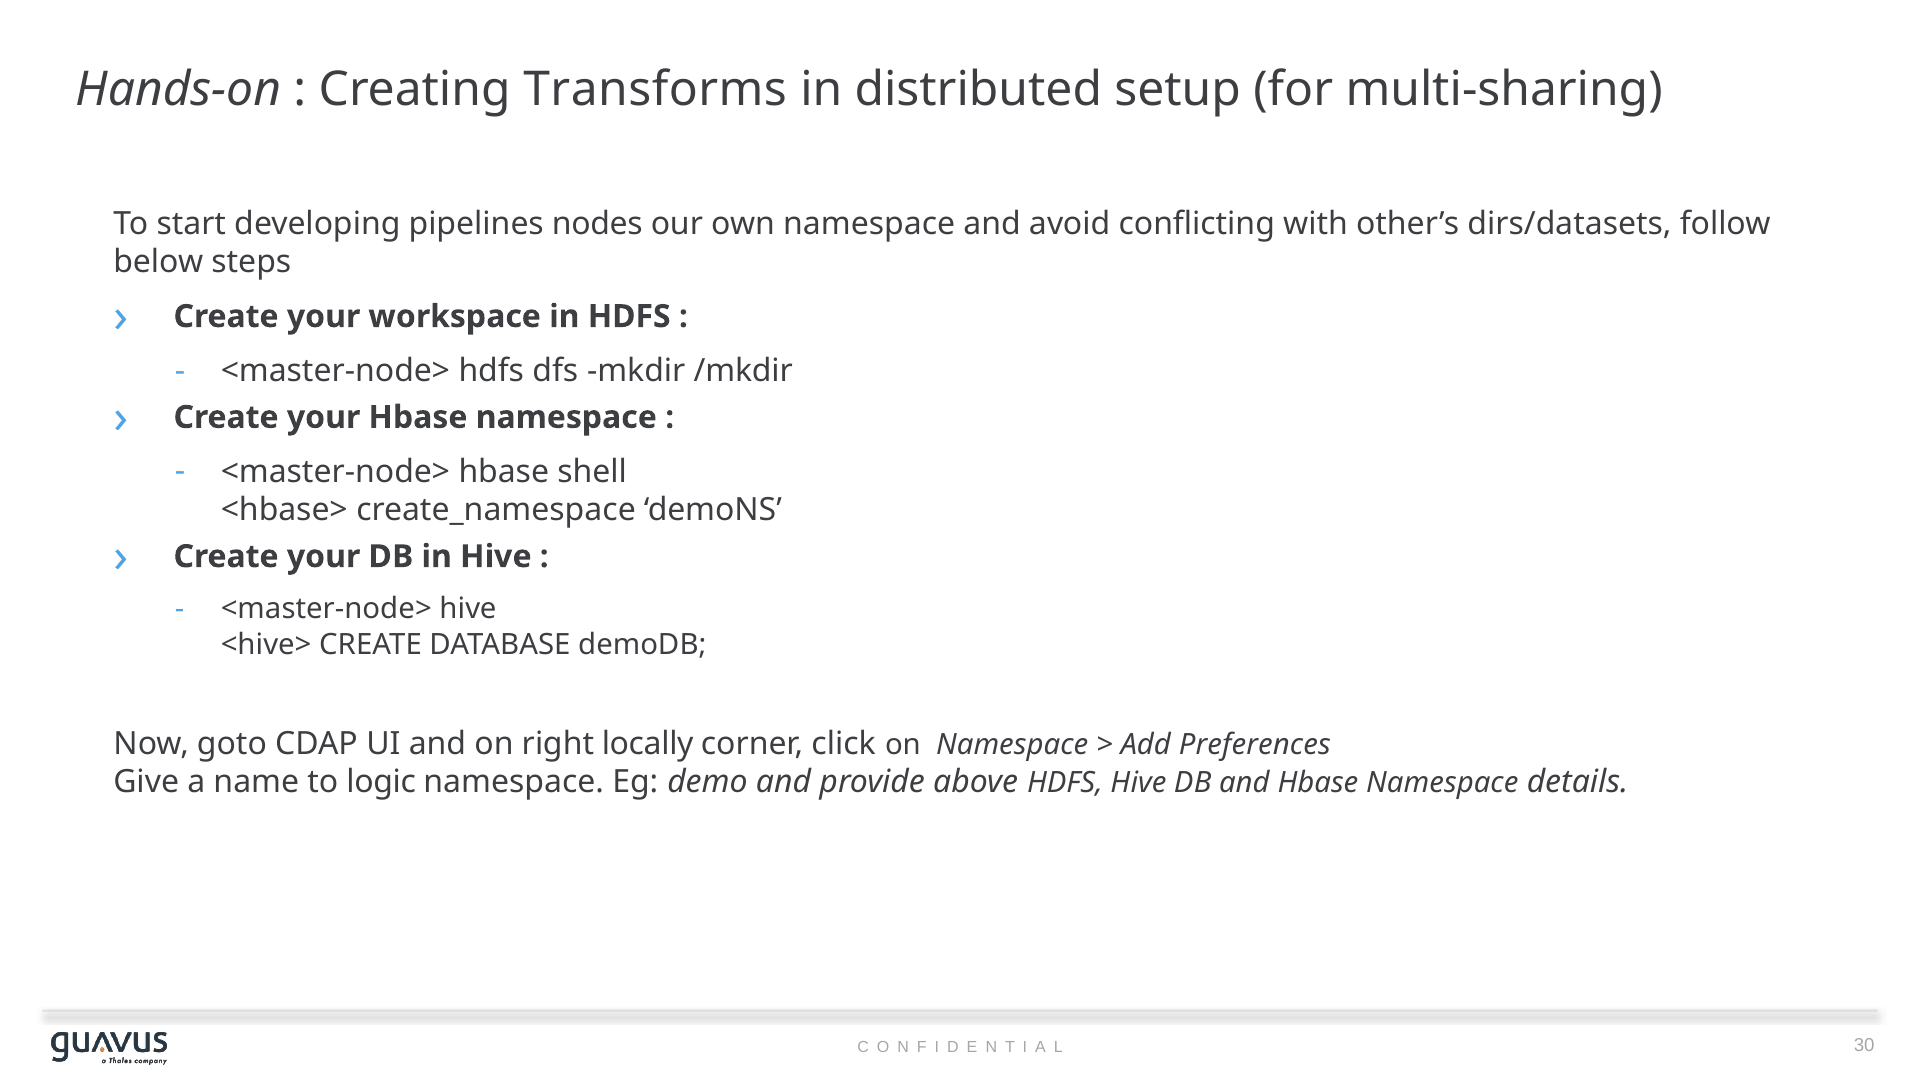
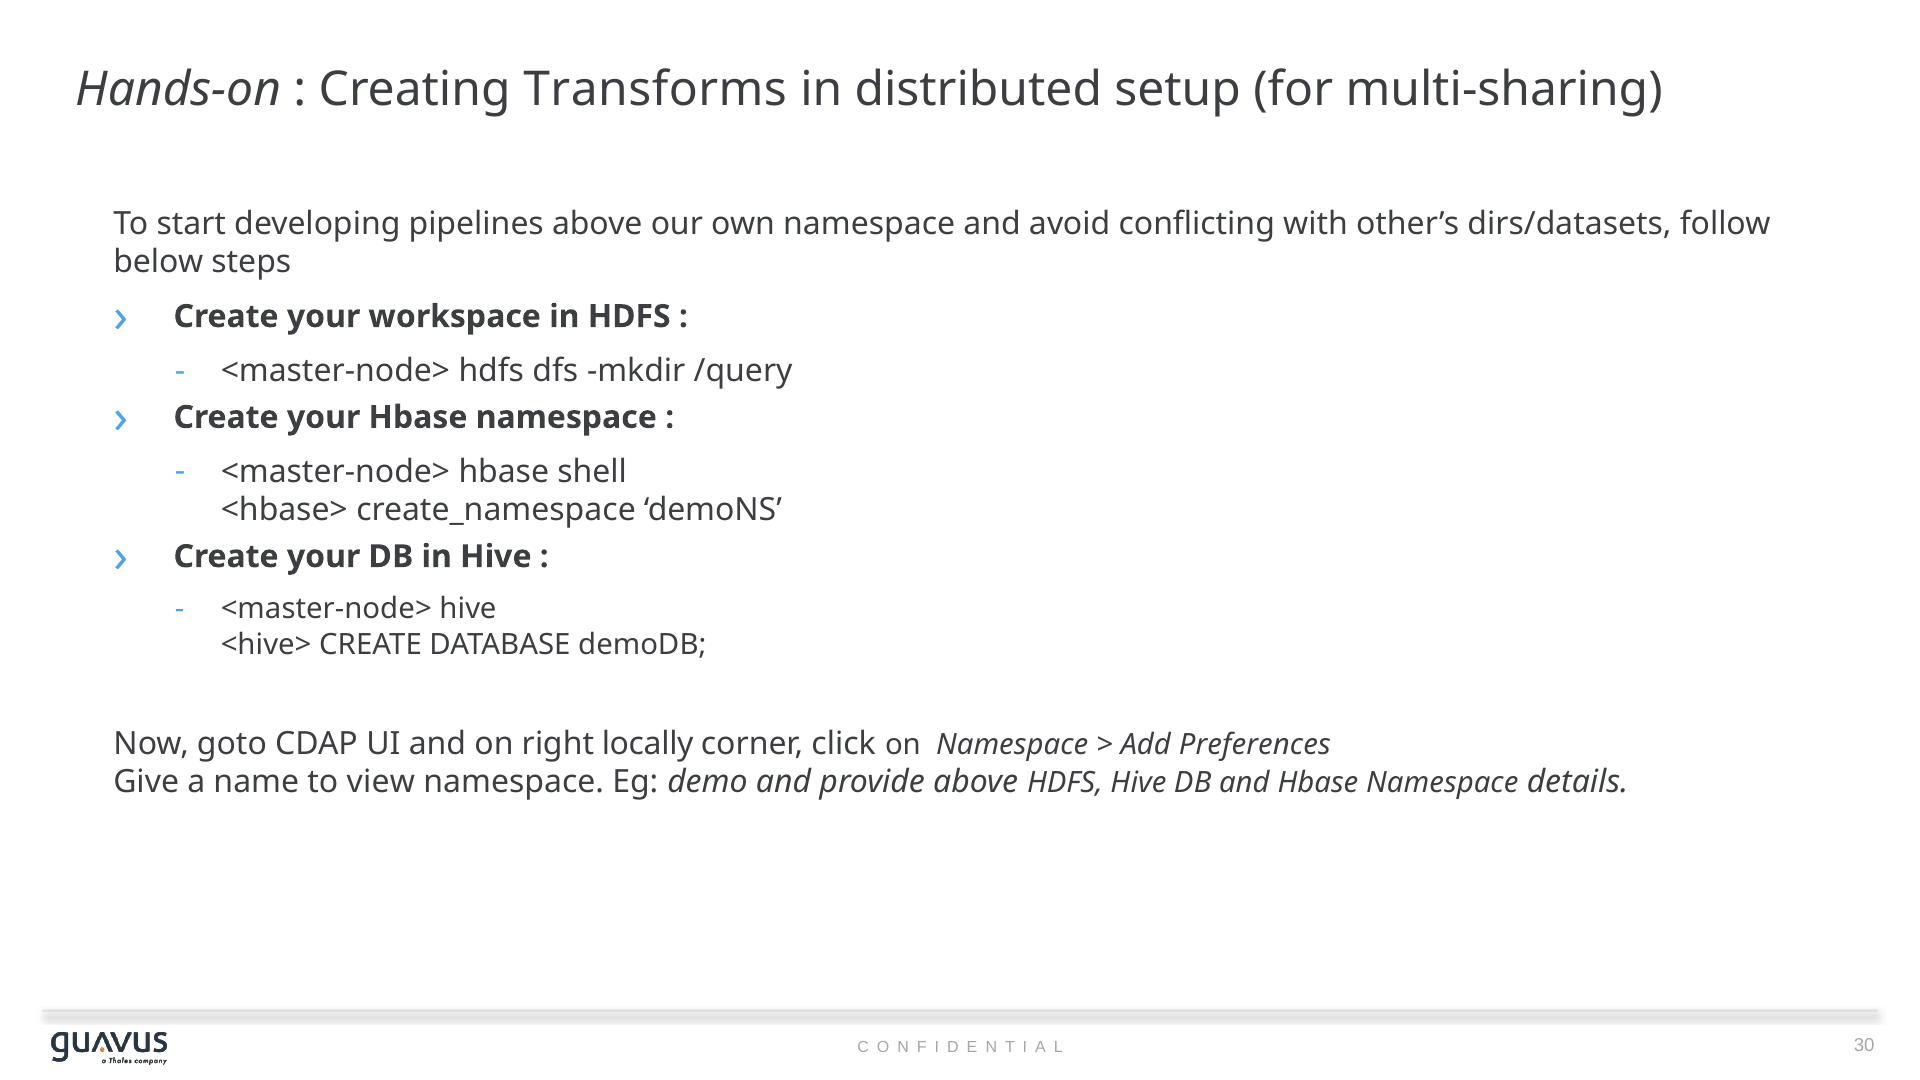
pipelines nodes: nodes -> above (597, 224)
/mkdir: /mkdir -> /query (743, 371)
logic: logic -> view (381, 782)
